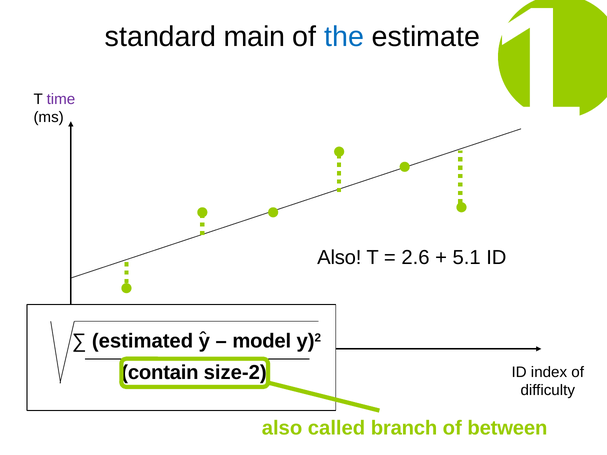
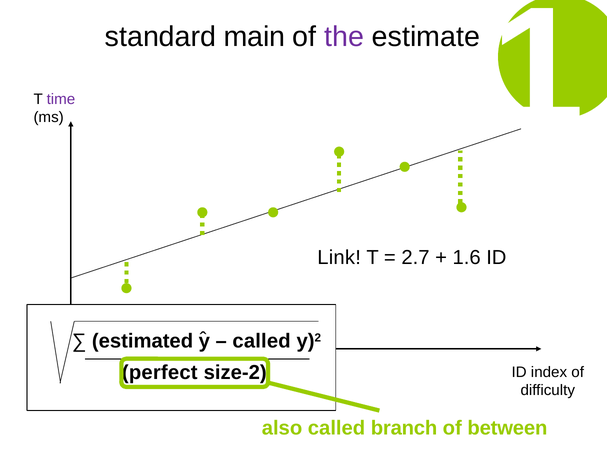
the colour: blue -> purple (344, 37)
Also: Also -> Link (339, 258)
2.6: 2.6 -> 2.7 (415, 258)
5.1: 5.1 -> 1.6 (467, 258)
model: model -> called (262, 341)
contain: contain -> perfect (160, 373)
